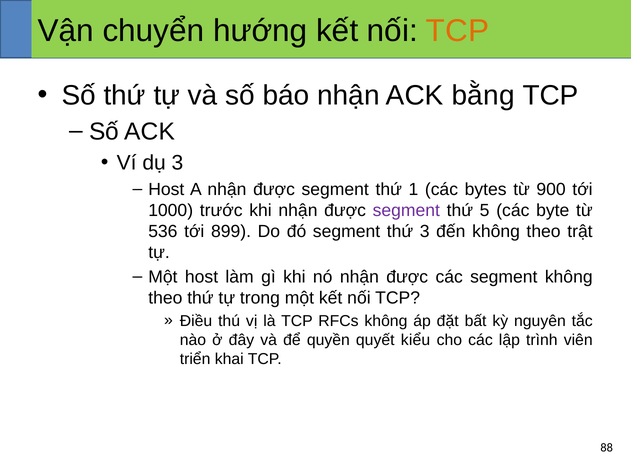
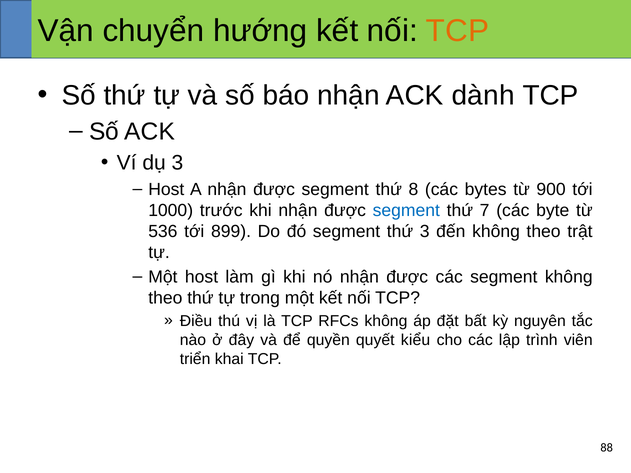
bằng: bằng -> dành (483, 96)
1: 1 -> 8 (413, 189)
segment colour: purple -> blue (406, 211)
5: 5 -> 7 (485, 211)
